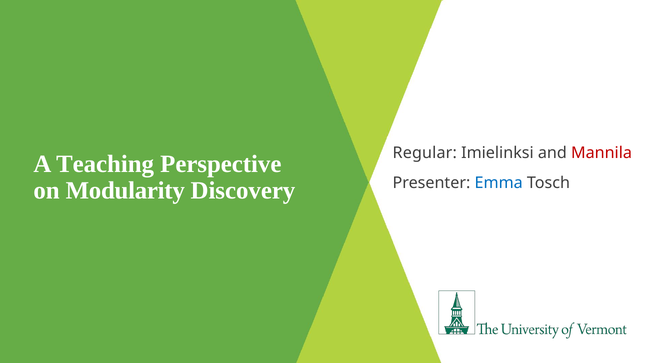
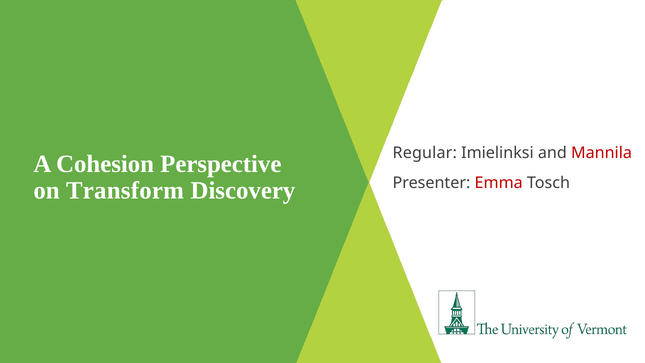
Teaching: Teaching -> Cohesion (105, 164)
Emma colour: blue -> red (499, 183)
Modularity: Modularity -> Transform (125, 191)
